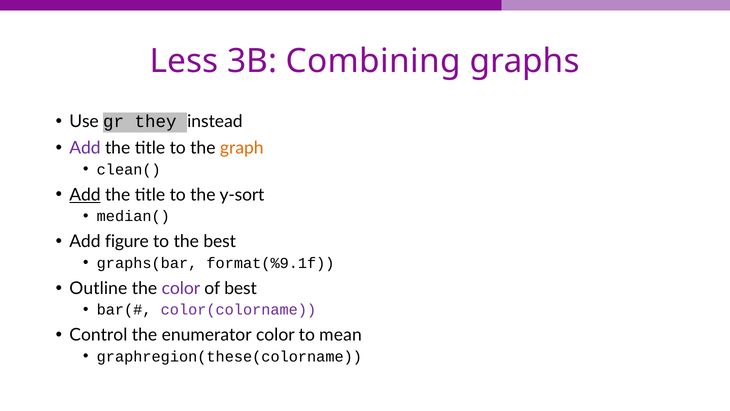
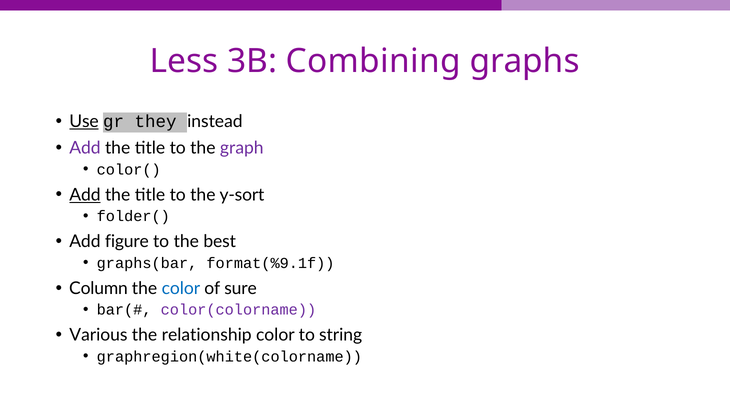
Use underline: none -> present (84, 121)
graph colour: orange -> purple (242, 148)
clean(: clean( -> color( (129, 169)
median(: median( -> folder( (133, 216)
Outline: Outline -> Column (98, 288)
color colour: purple -> blue (181, 288)
of best: best -> sure (241, 288)
Control: Control -> Various (98, 335)
enumerator: enumerator -> relationship (207, 335)
mean: mean -> string (341, 335)
graphregion(these(colorname: graphregion(these(colorname -> graphregion(white(colorname (229, 356)
